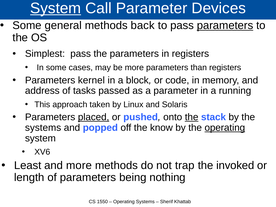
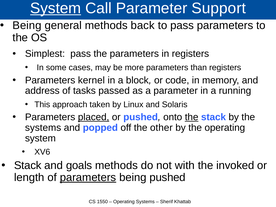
Devices: Devices -> Support (219, 8)
Some: Some -> Being (27, 26)
parameters underline: present -> none (225, 26)
know: know -> other (161, 128)
operating underline: present -> none (225, 128)
Least: Least -> Stack (28, 165)
and more: more -> goals (79, 165)
trap: trap -> with (185, 165)
parameters underline: none -> present (88, 177)
being nothing: nothing -> pushed (168, 177)
